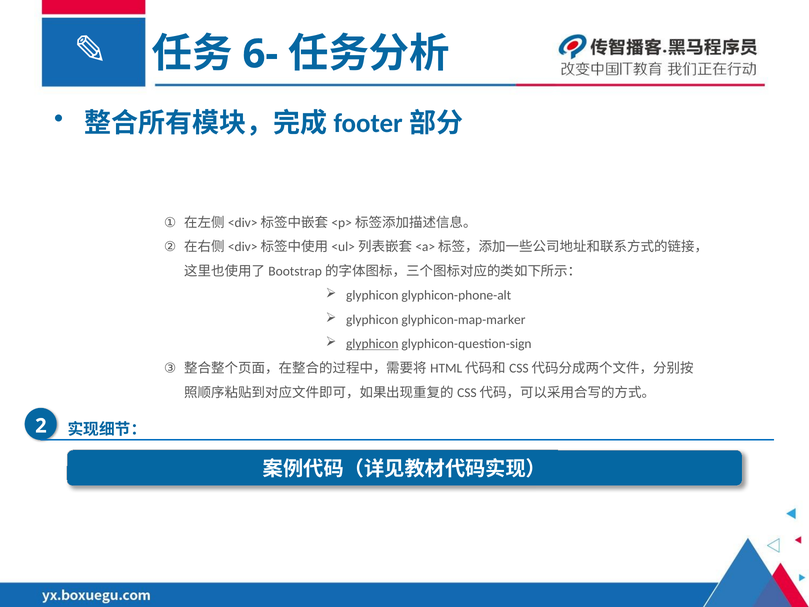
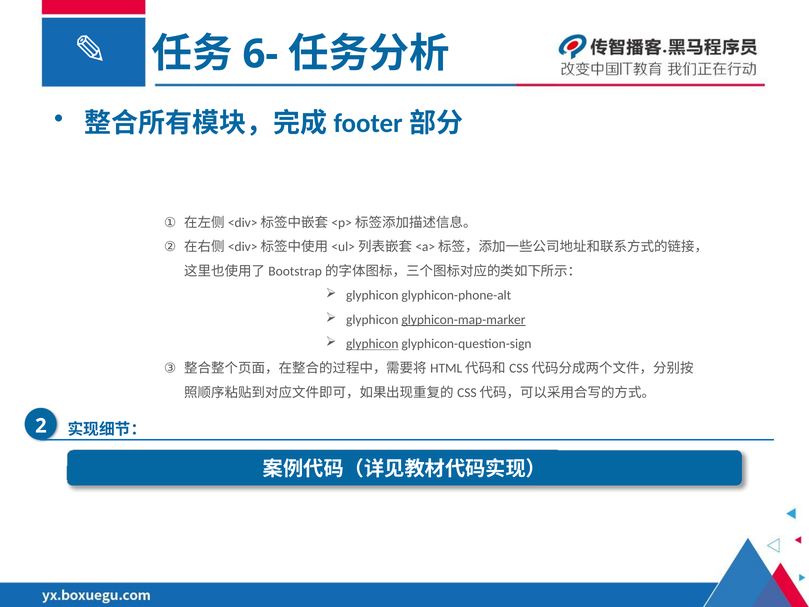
glyphicon-map-marker underline: none -> present (463, 320)
